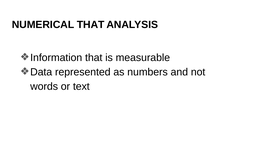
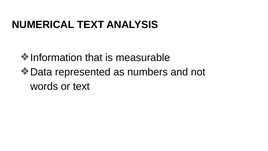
NUMERICAL THAT: THAT -> TEXT (91, 25)
